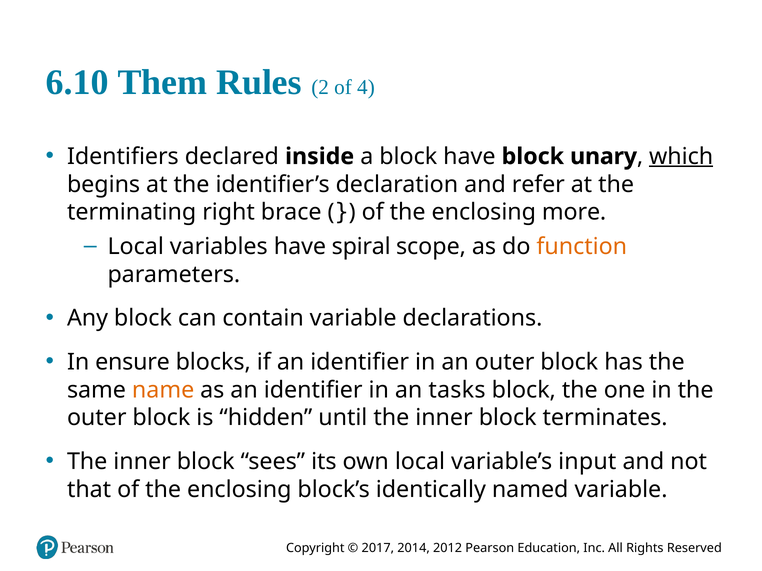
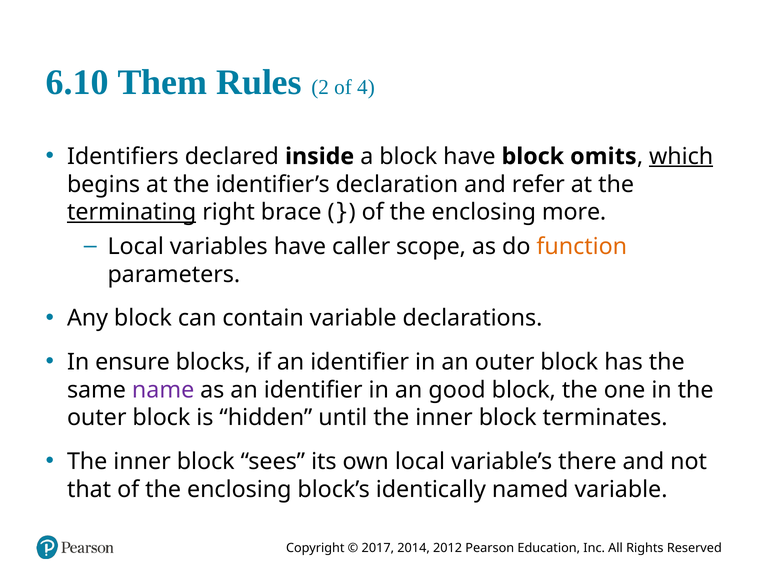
unary: unary -> omits (603, 157)
terminating underline: none -> present (132, 212)
spiral: spiral -> caller (361, 247)
name colour: orange -> purple (163, 390)
tasks: tasks -> good (457, 390)
input: input -> there (587, 462)
